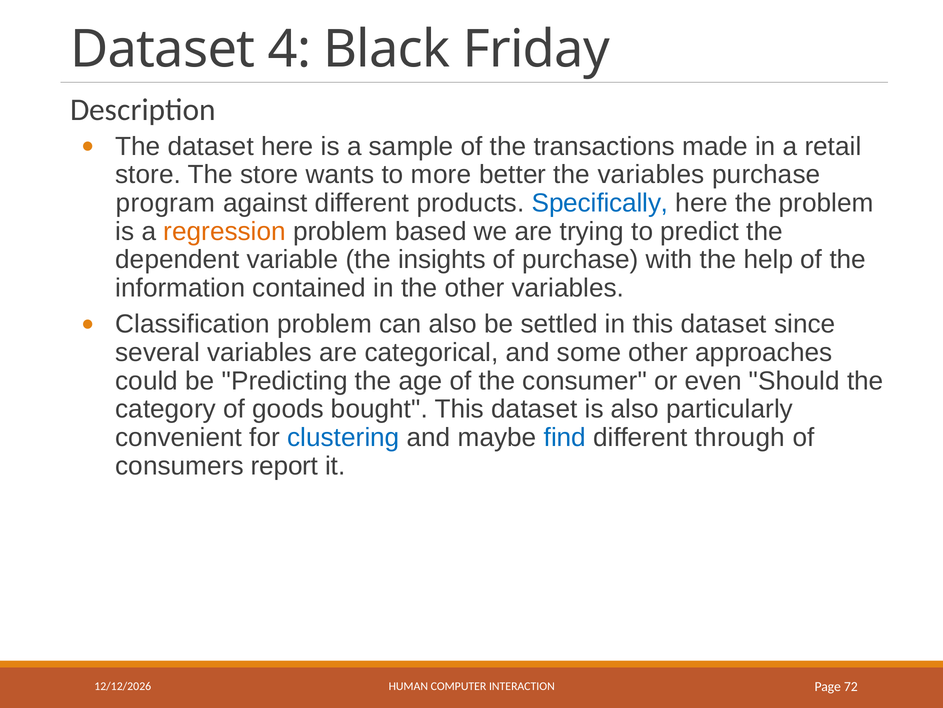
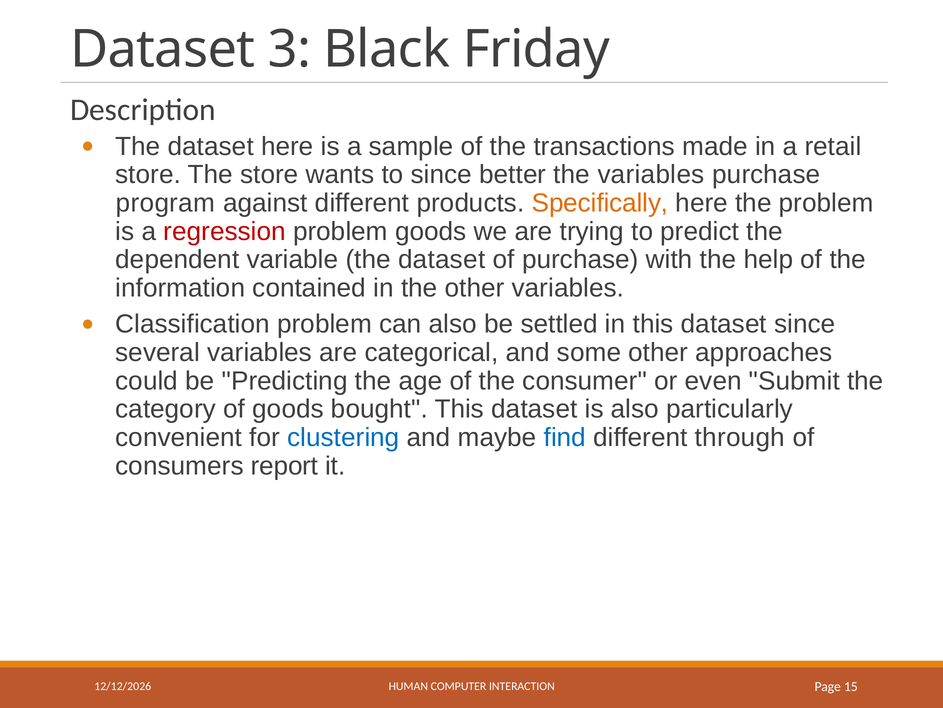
4: 4 -> 3 (289, 49)
to more: more -> since (441, 175)
Specifically colour: blue -> orange (600, 203)
regression colour: orange -> red (225, 231)
problem based: based -> goods (431, 231)
variable the insights: insights -> dataset (442, 259)
Should: Should -> Submit (794, 381)
72: 72 -> 15 (851, 686)
